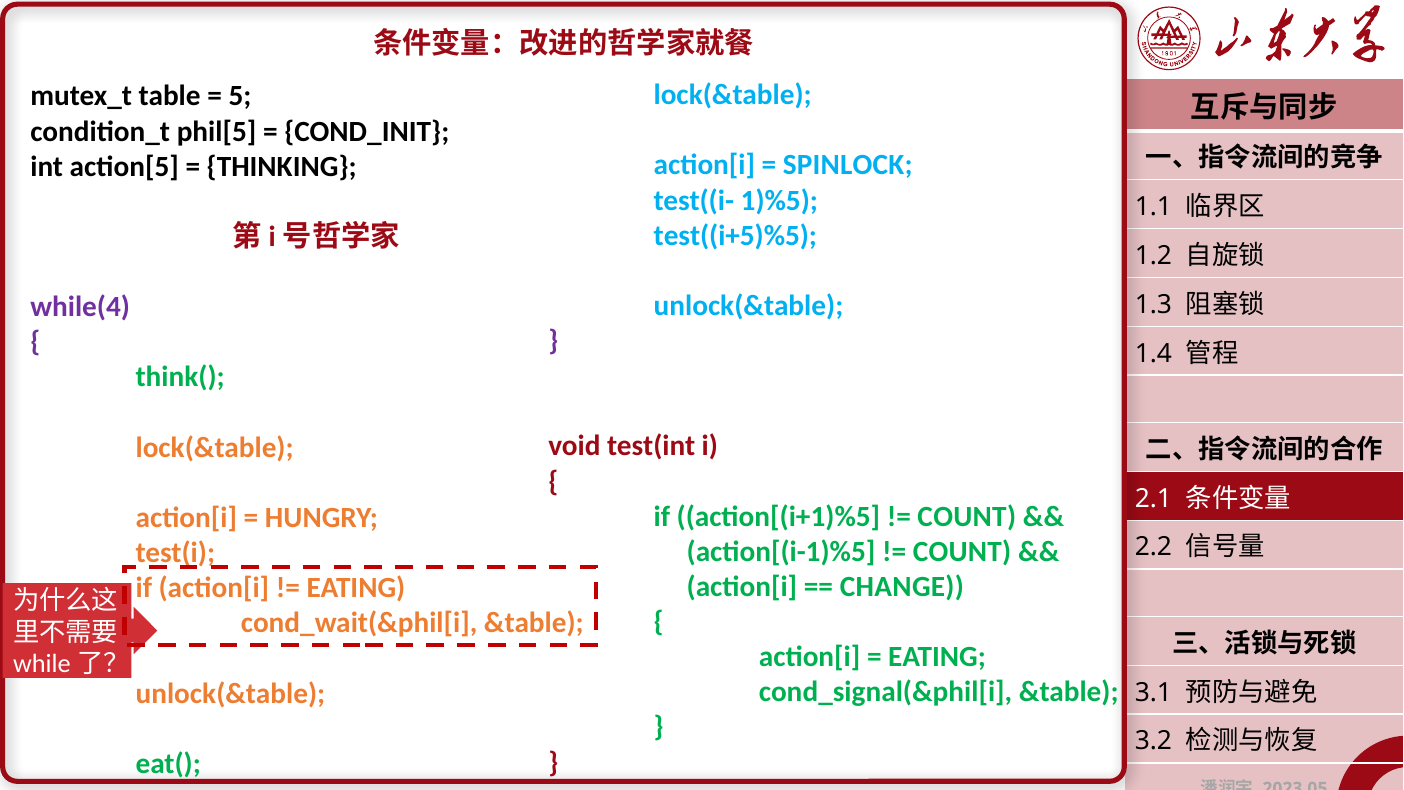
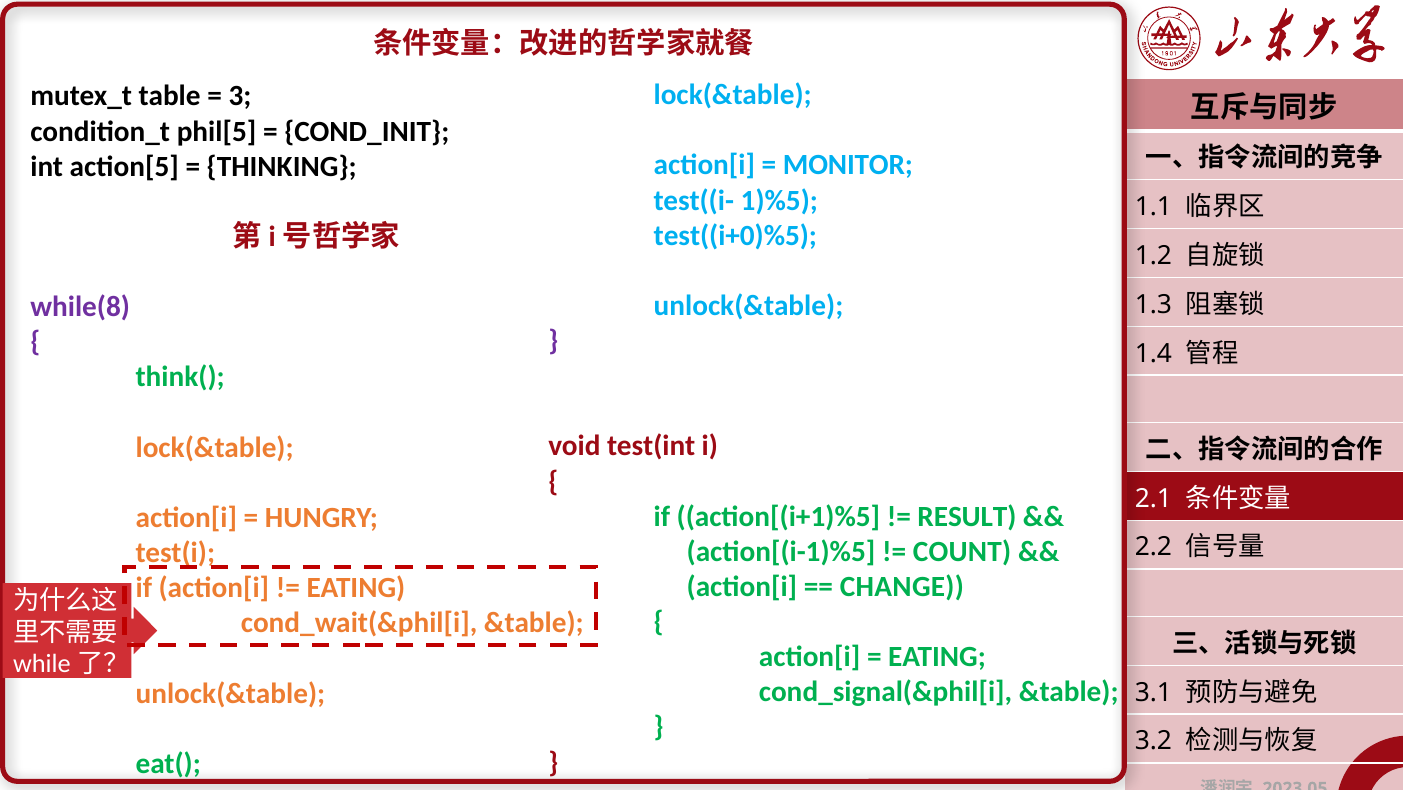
5: 5 -> 3 (240, 96)
SPINLOCK: SPINLOCK -> MONITOR (848, 165)
test((i+5)%5: test((i+5)%5 -> test((i+0)%5 (735, 235)
while(4: while(4 -> while(8 (80, 307)
COUNT: COUNT -> RESULT (967, 516)
